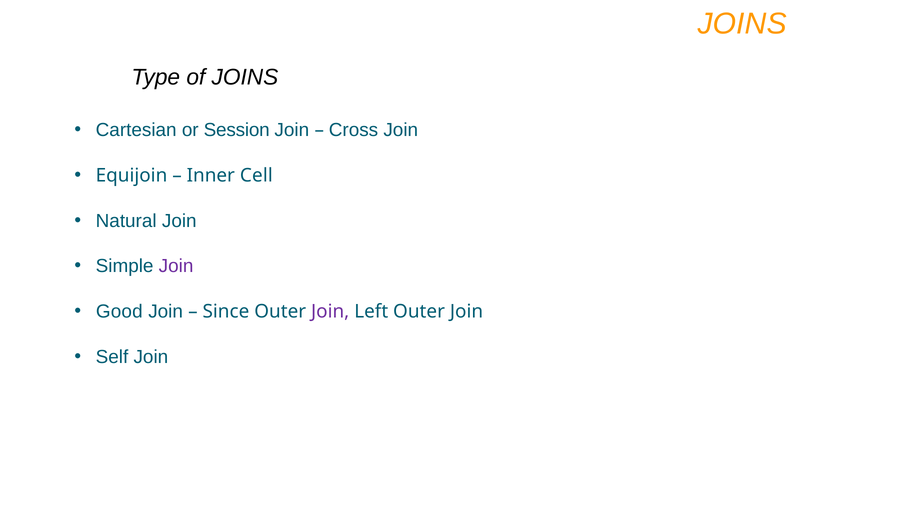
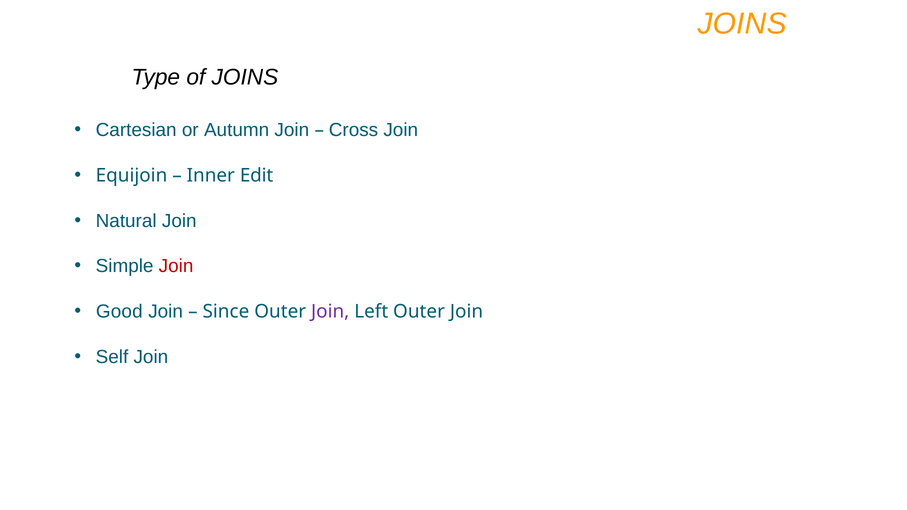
Session: Session -> Autumn (237, 130)
Cell: Cell -> Edit (257, 176)
Join colour: purple -> red (176, 266)
